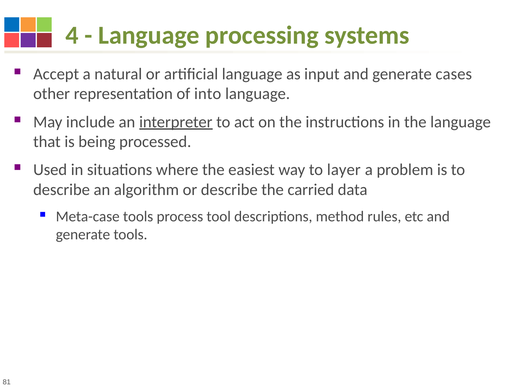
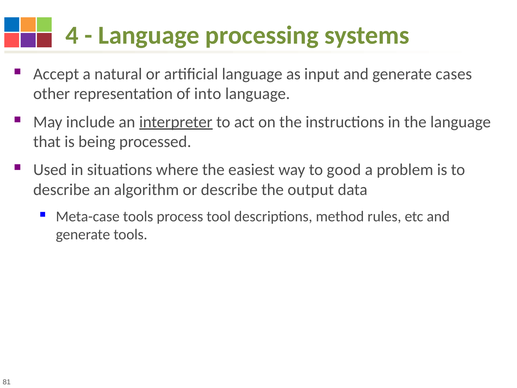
layer: layer -> good (344, 170)
carried: carried -> output (311, 189)
